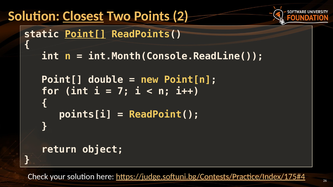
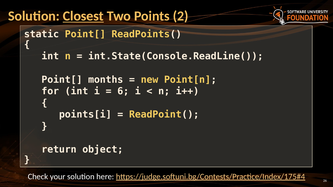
Point[ underline: present -> none (85, 34)
int.Month(Console.ReadLine(: int.Month(Console.ReadLine( -> int.State(Console.ReadLine( (176, 56)
double: double -> months (106, 80)
7: 7 -> 6 (123, 91)
